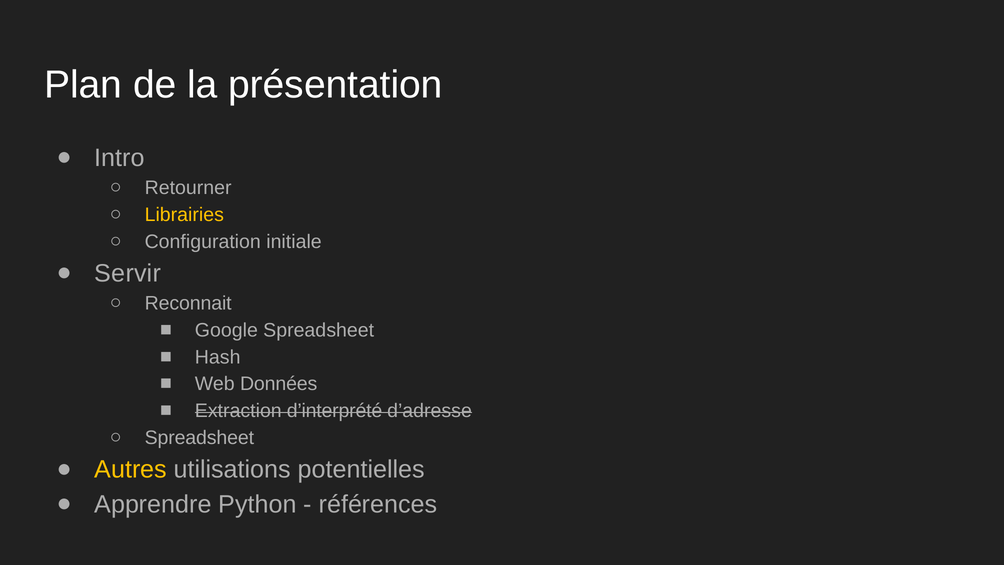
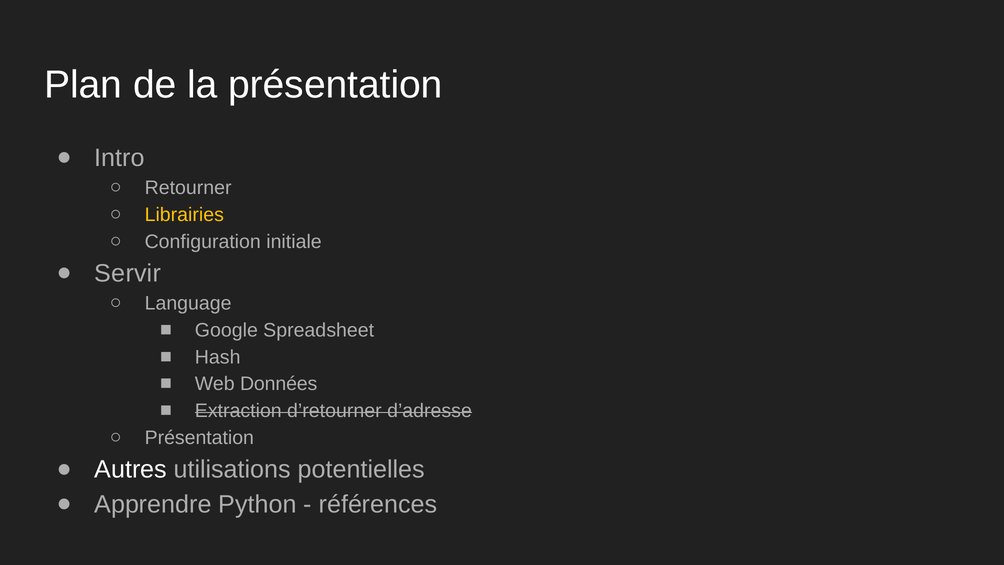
Reconnait: Reconnait -> Language (188, 303)
d’interprété: d’interprété -> d’retourner (334, 411)
Spreadsheet: Spreadsheet -> Présentation (199, 438)
Autres colour: yellow -> white (131, 469)
